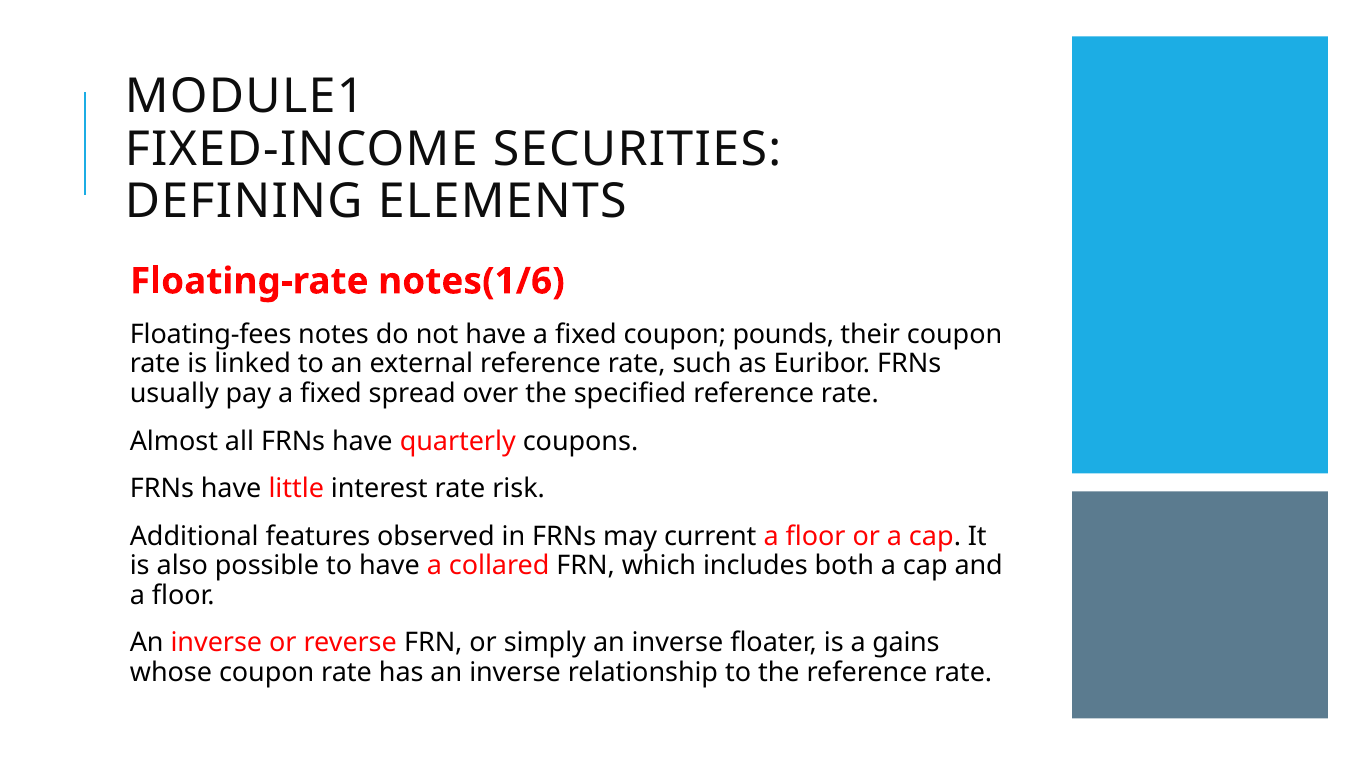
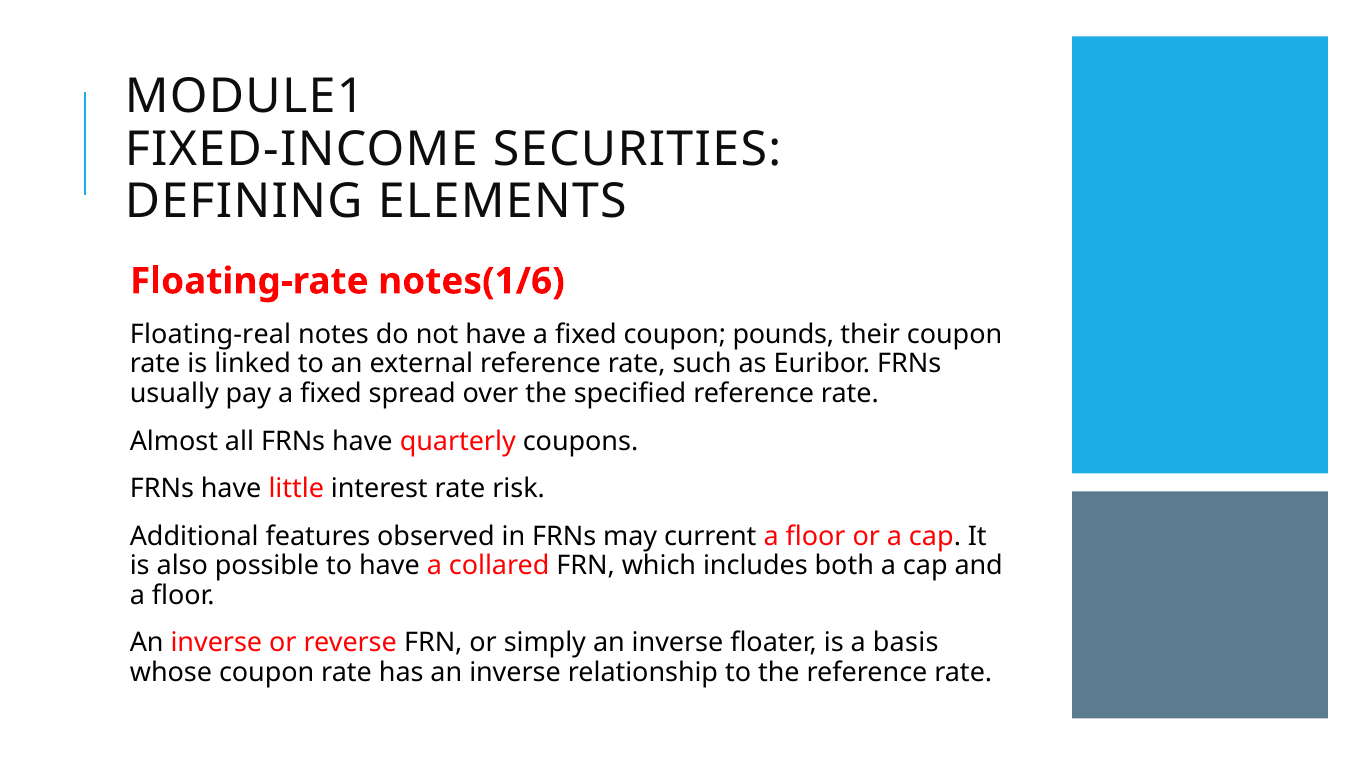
Floating-fees: Floating-fees -> Floating-real (211, 334)
gains: gains -> basis (906, 643)
